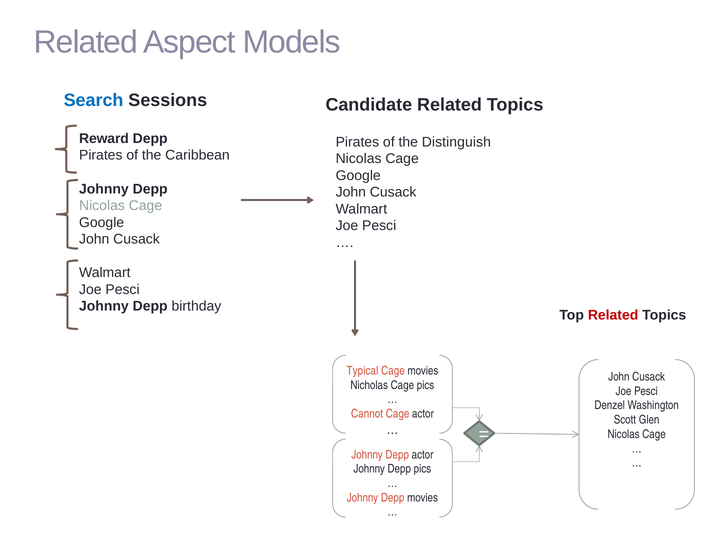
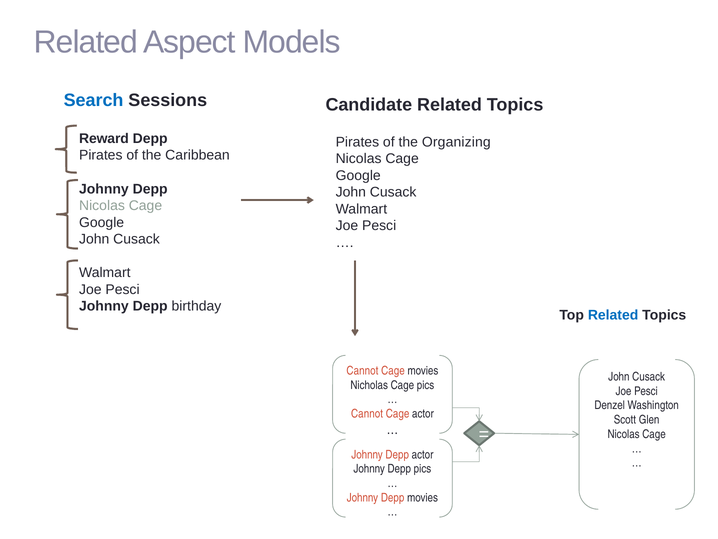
Distinguish: Distinguish -> Organizing (456, 142)
Related colour: red -> blue (613, 315)
Typical: Typical -> Cannot (362, 370)
